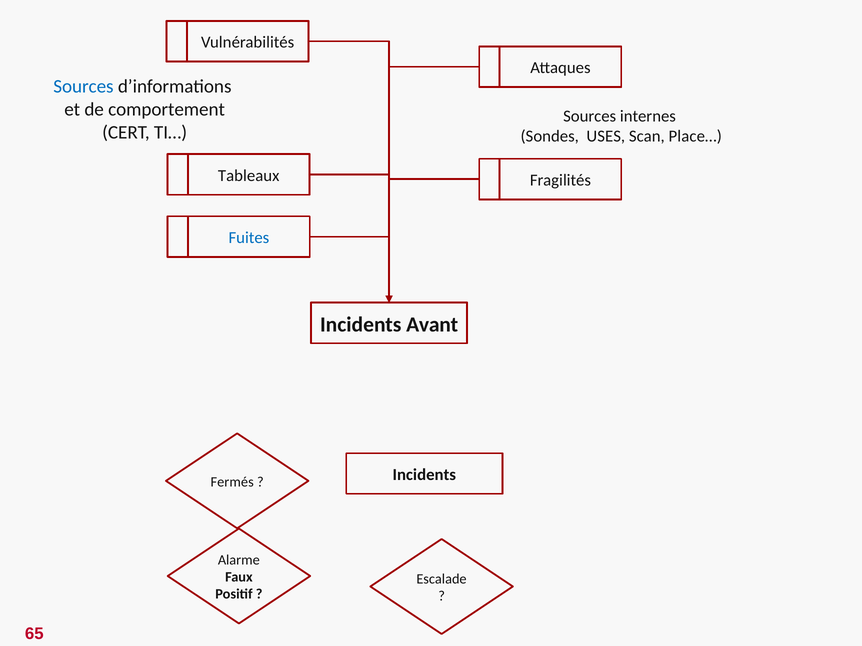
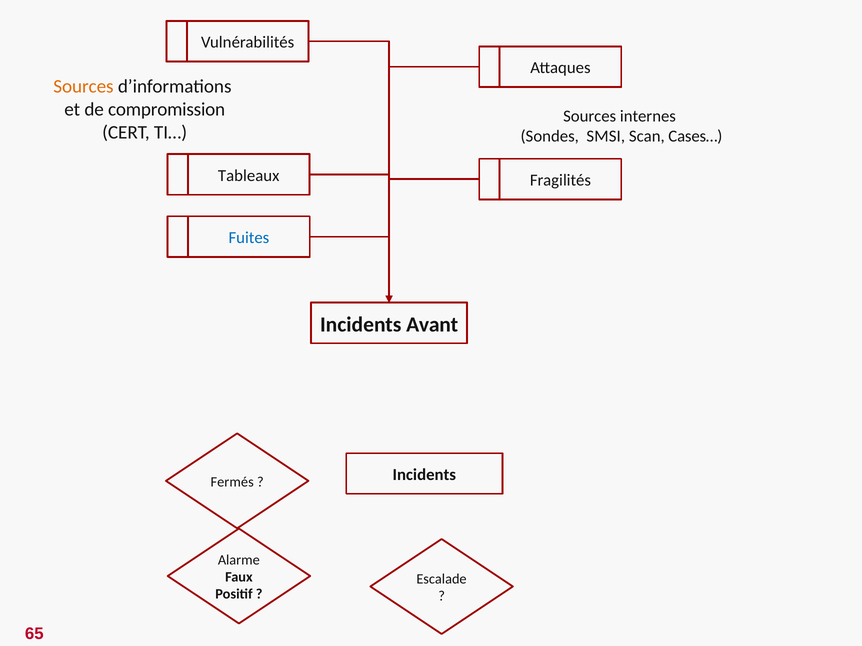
Sources colour: blue -> orange (83, 86)
comportement: comportement -> compromission (167, 109)
USES: USES -> SMSI (606, 136)
Place…: Place… -> Cases… (695, 136)
